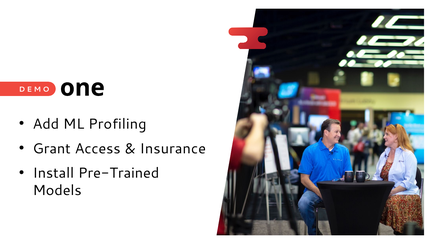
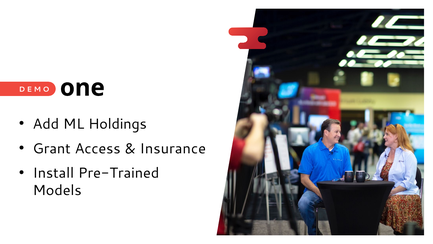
Profiling: Profiling -> Holdings (117, 124)
